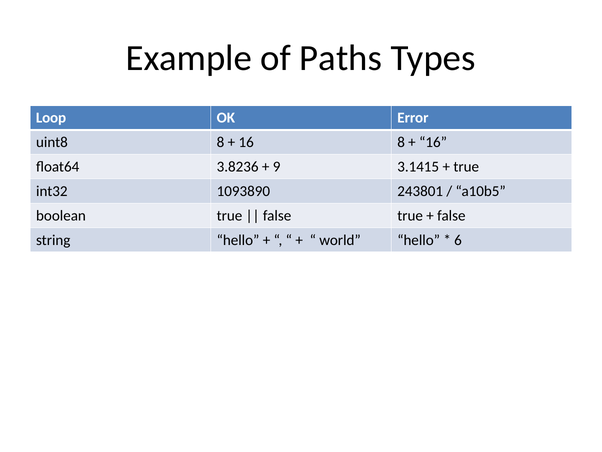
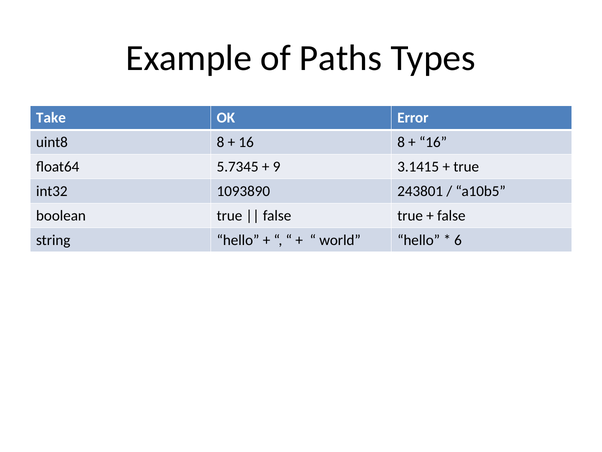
Loop: Loop -> Take (51, 118)
3.8236: 3.8236 -> 5.7345 (238, 167)
